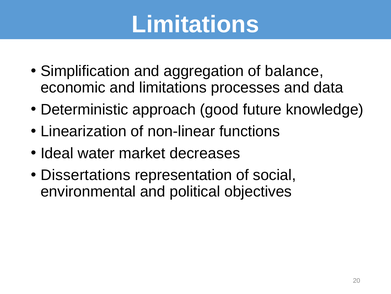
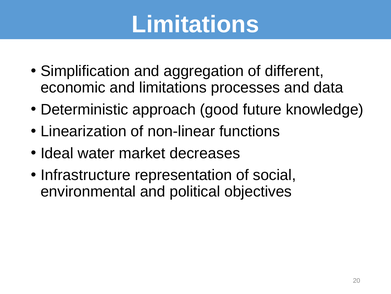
balance: balance -> different (294, 71)
Dissertations: Dissertations -> Infrastructure (86, 175)
